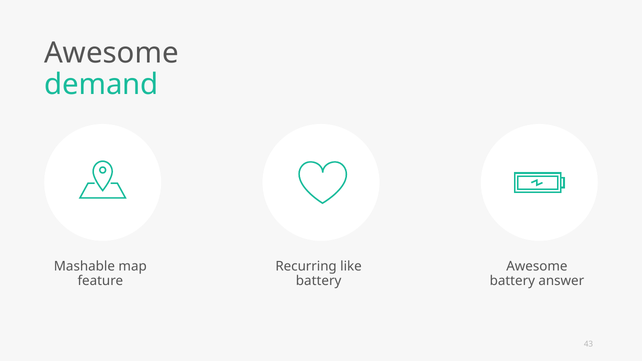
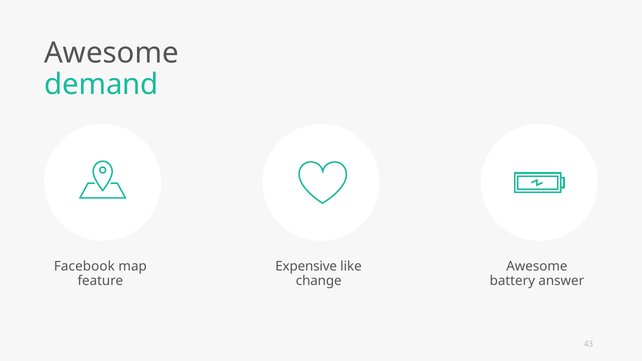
Mashable: Mashable -> Facebook (84, 266)
Recurring: Recurring -> Expensive (306, 266)
battery: battery -> change (319, 281)
